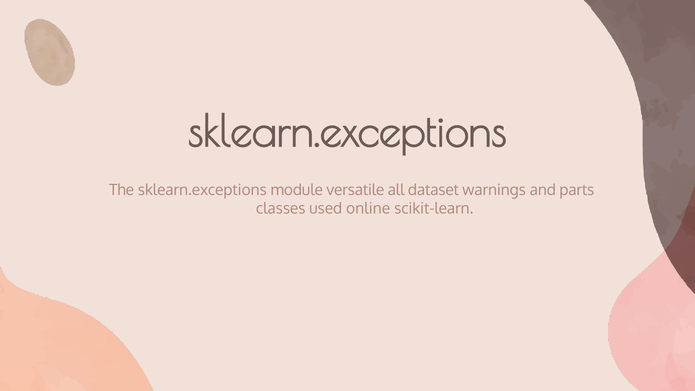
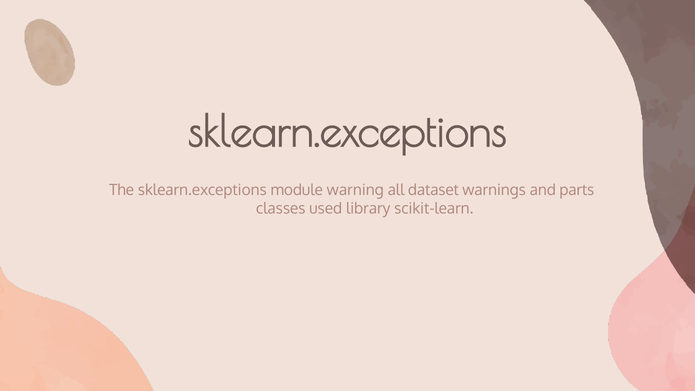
versatile: versatile -> warning (355, 190)
online: online -> library (368, 209)
